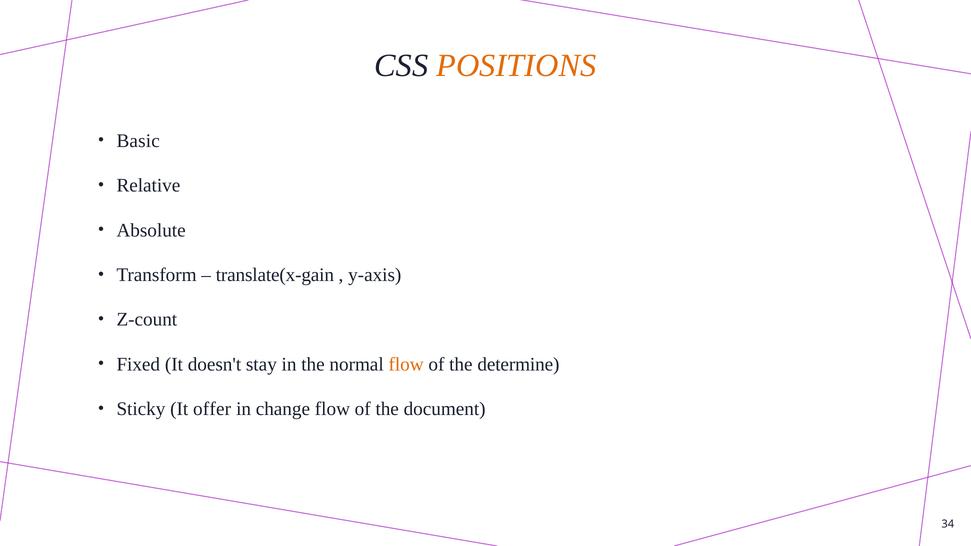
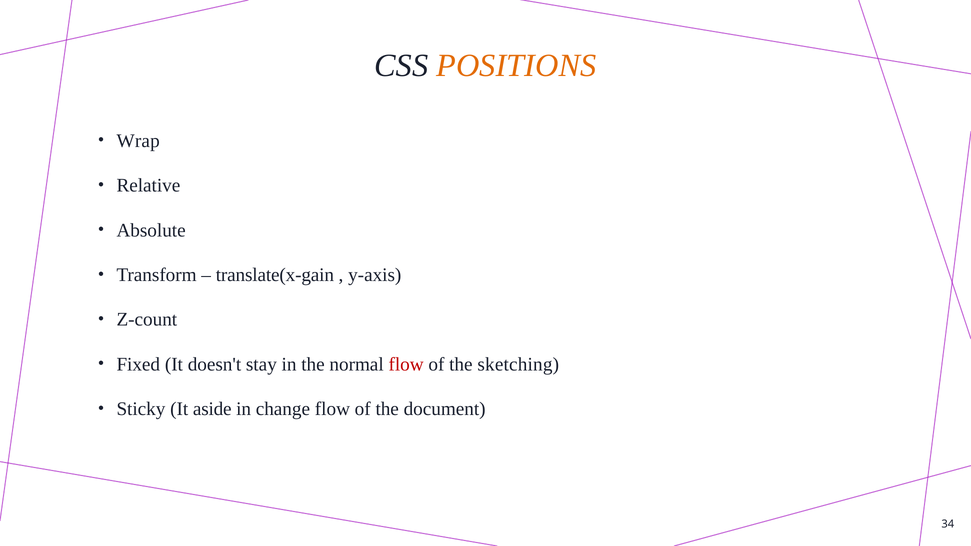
Basic: Basic -> Wrap (138, 141)
flow colour: orange -> red (406, 364)
determine: determine -> sketching (518, 364)
offer: offer -> aside (212, 409)
